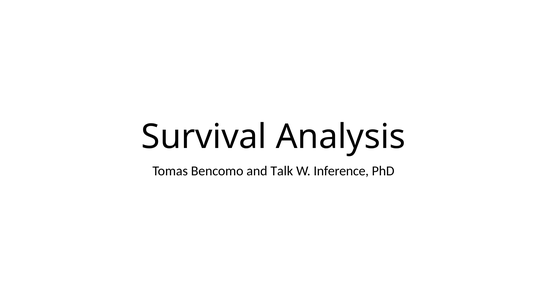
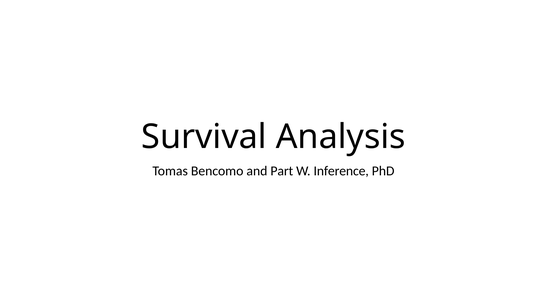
Talk: Talk -> Part (282, 171)
